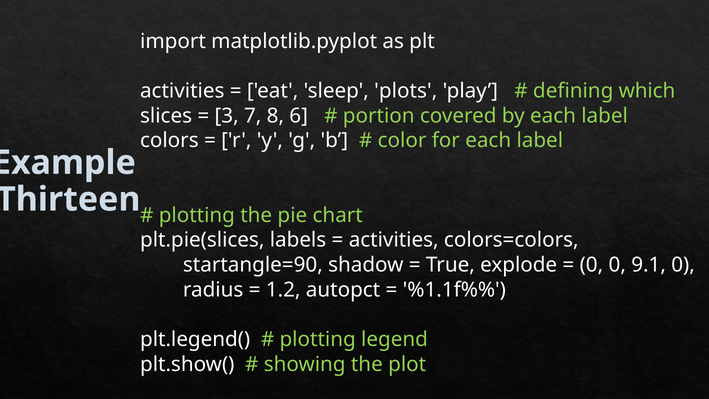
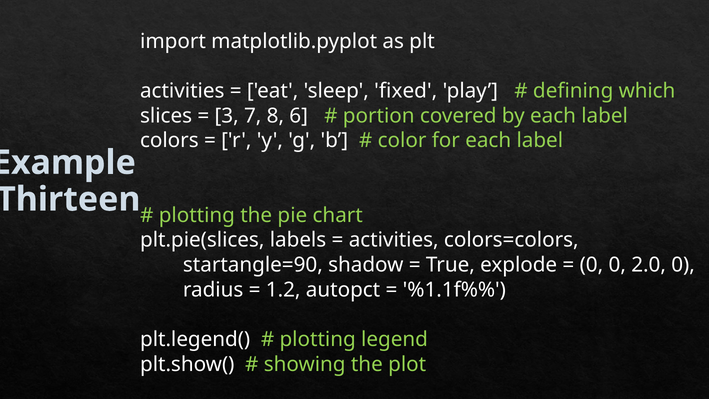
plots: plots -> fixed (406, 91)
9.1: 9.1 -> 2.0 (649, 265)
